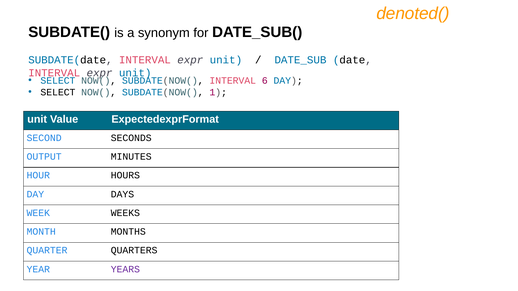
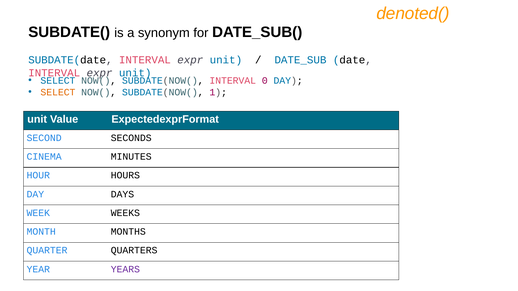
6: 6 -> 0 (265, 81)
SELECT colour: black -> orange (58, 92)
OUTPUT: OUTPUT -> CINEMA (44, 157)
